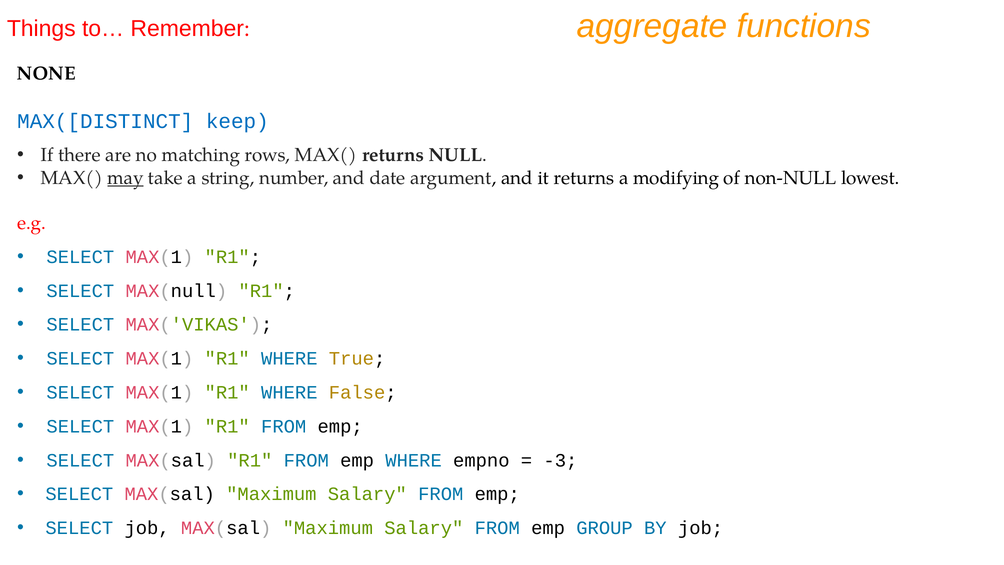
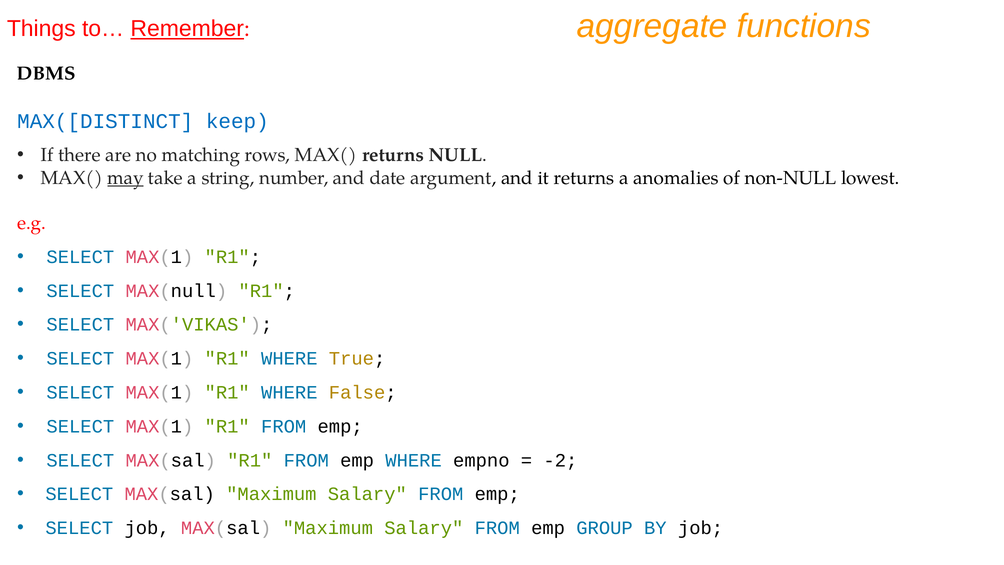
Remember underline: none -> present (187, 29)
NONE: NONE -> DBMS (46, 73)
modifying: modifying -> anomalies (676, 178)
-3: -3 -> -2 (560, 460)
